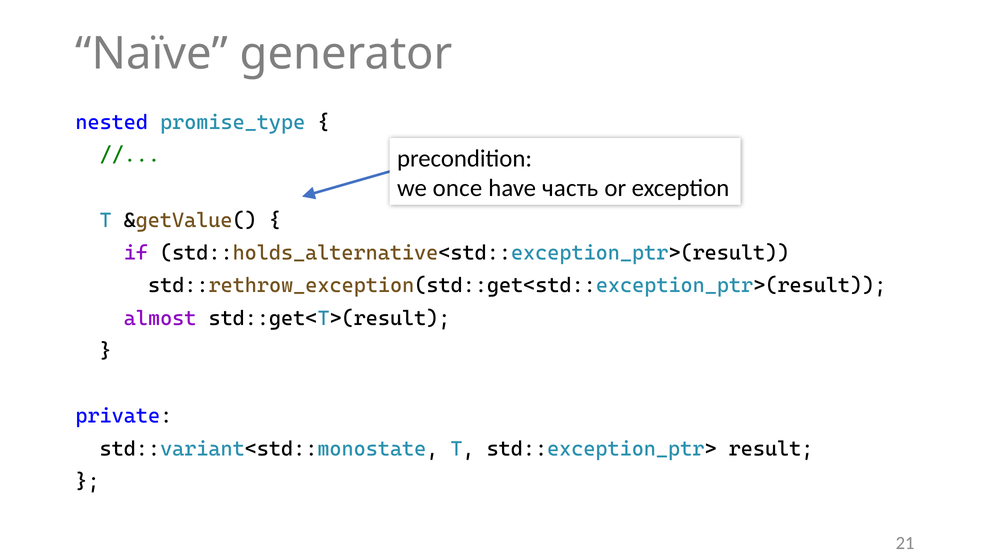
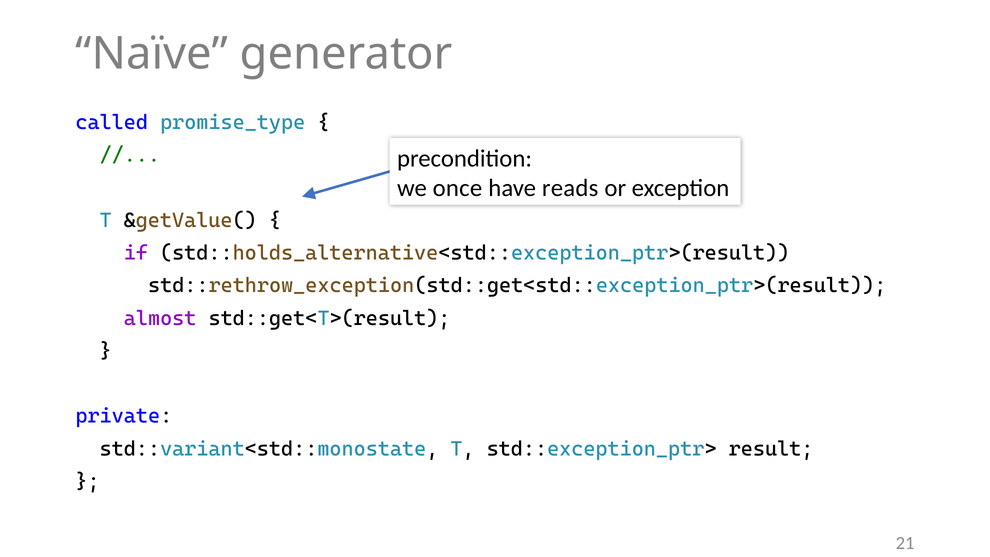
nested: nested -> called (112, 122)
часть: часть -> reads (570, 188)
